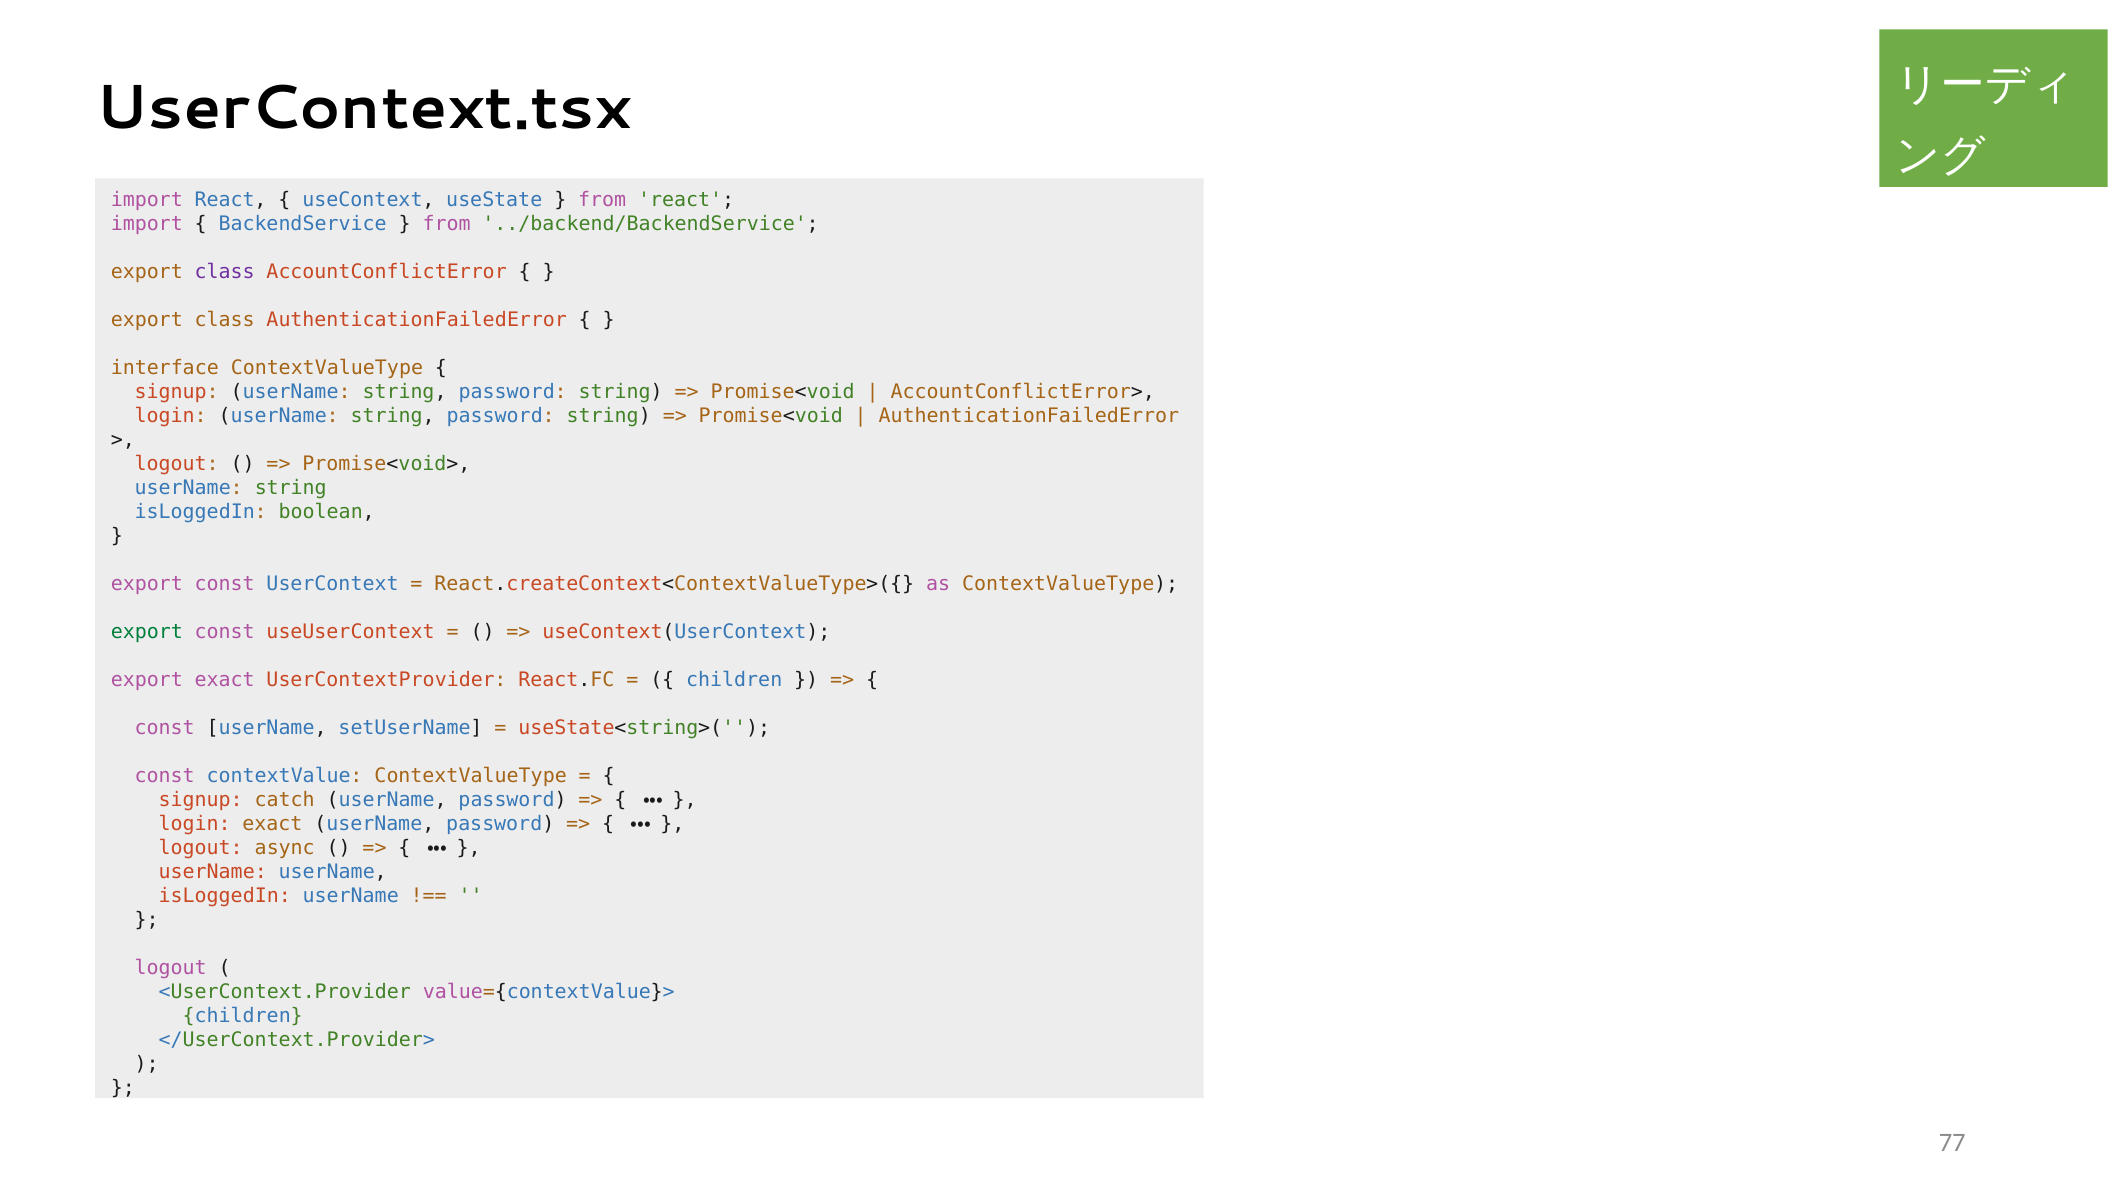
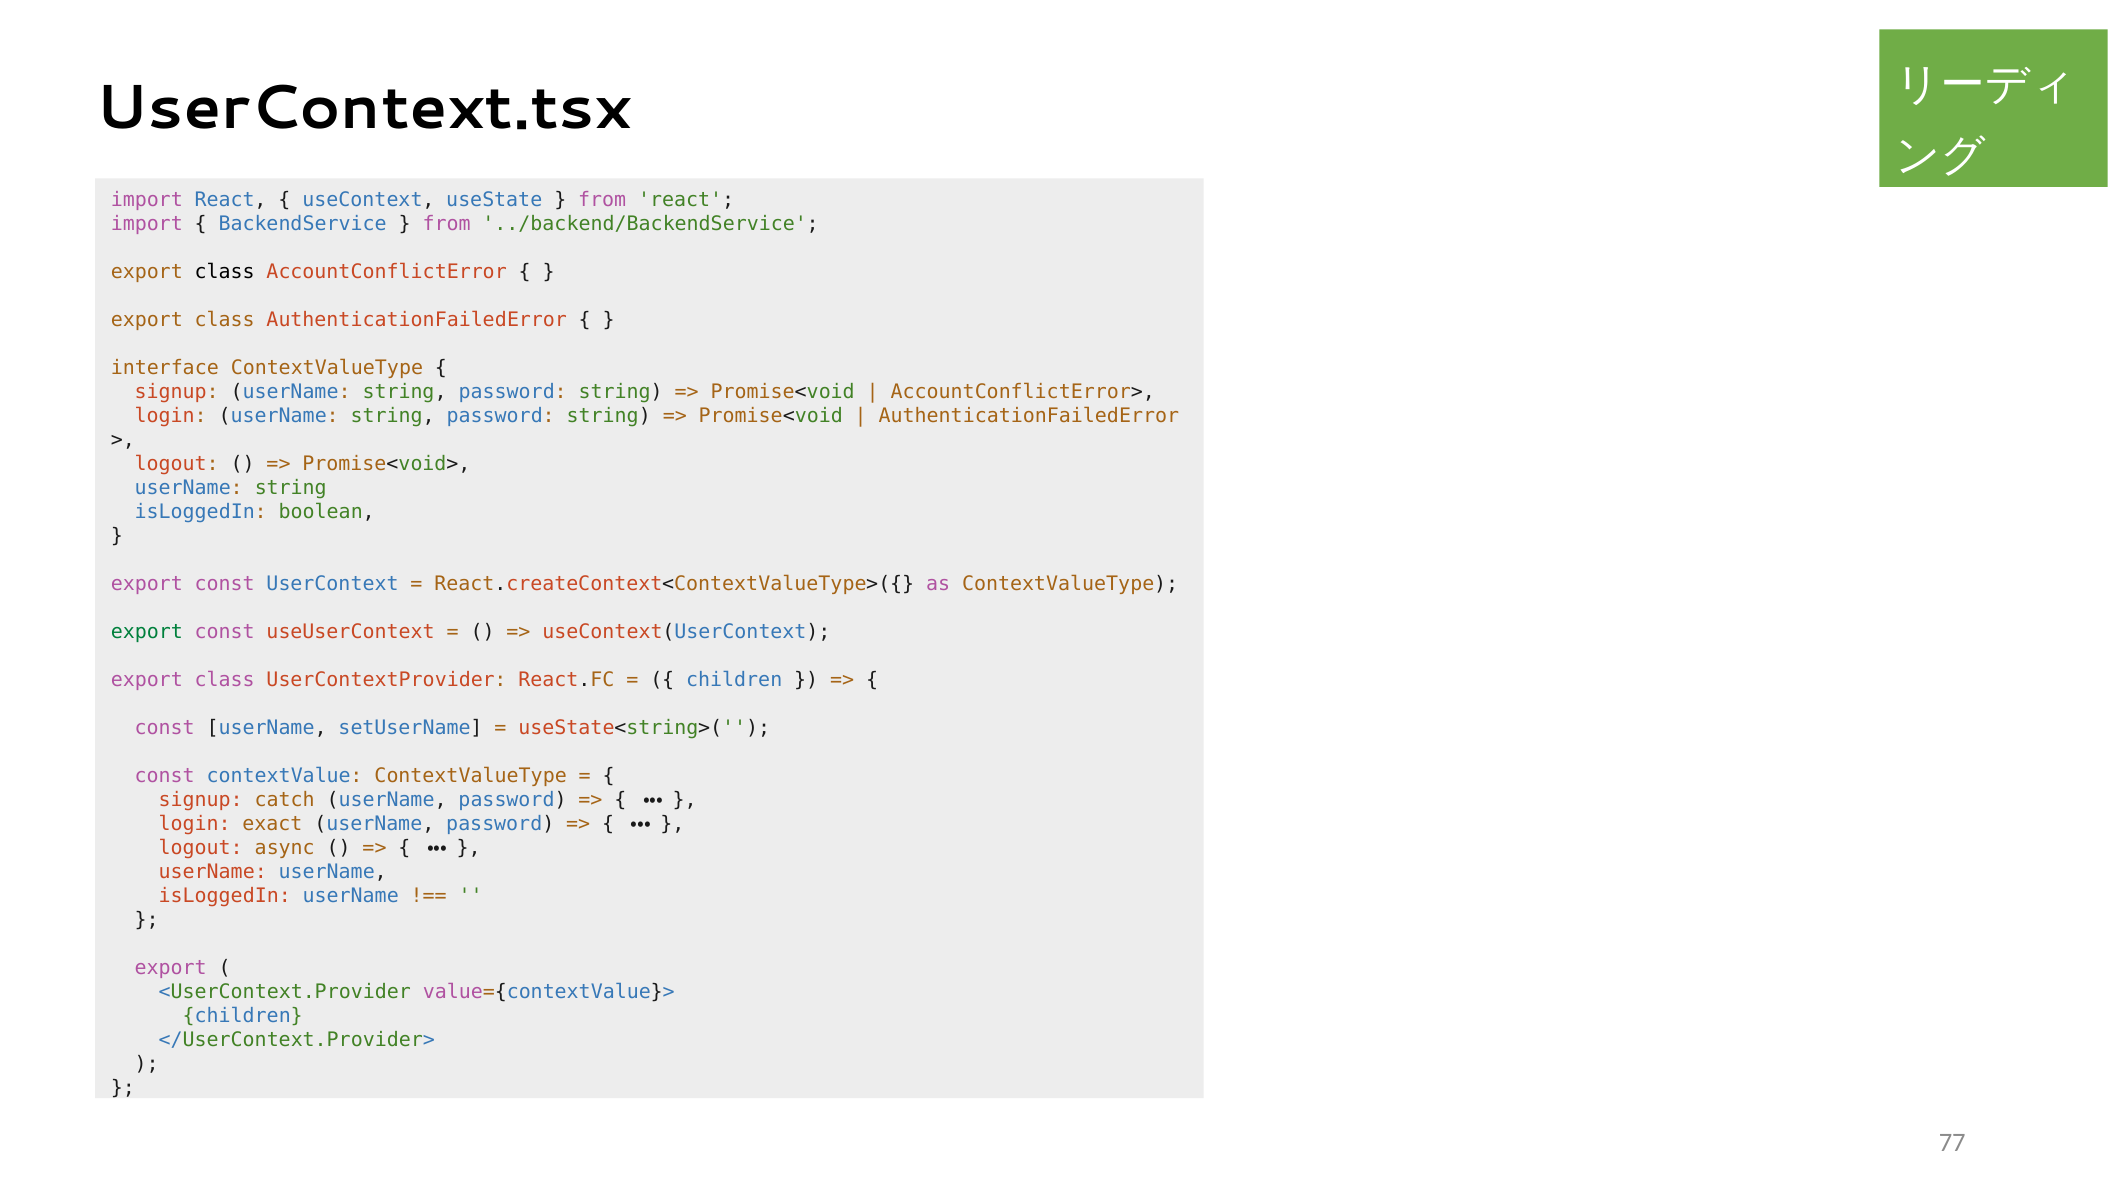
class colour: purple -> black (225, 272)
exact: exact -> class (225, 680)
logout: logout -> export (171, 968)
